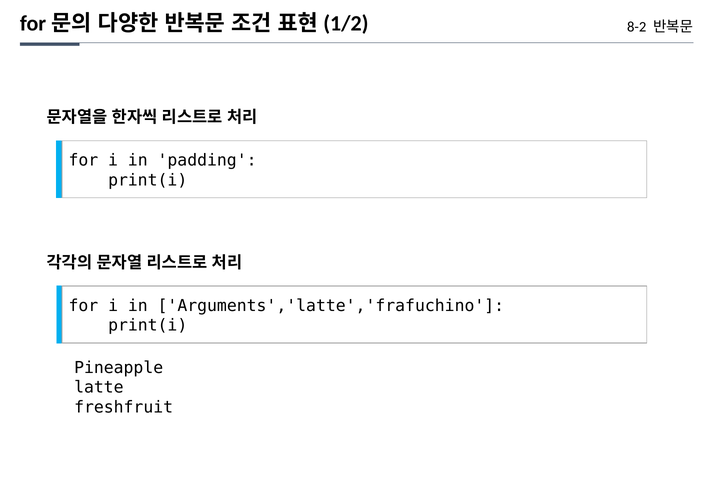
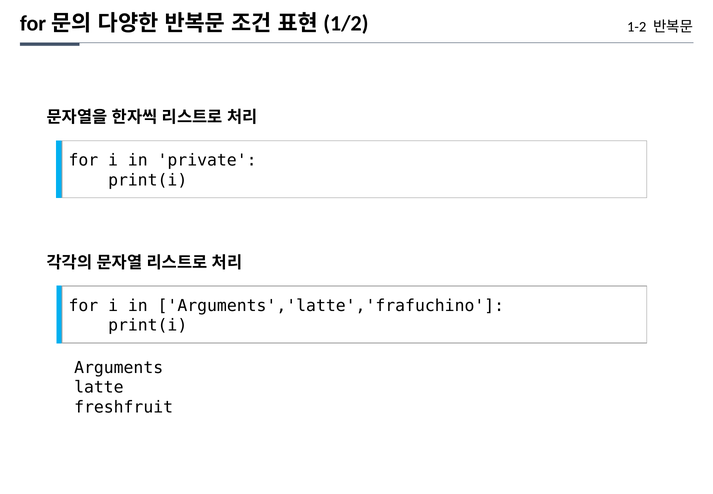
8-2: 8-2 -> 1-2 (637, 27)
padding: padding -> private (207, 160)
Pineapple: Pineapple -> Arguments (119, 367)
